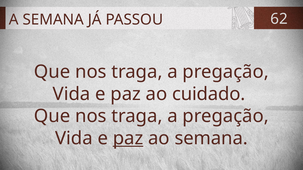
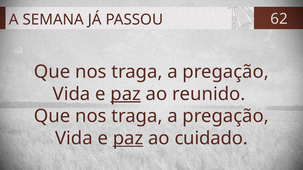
paz underline: none -> present (126, 94)
cuidado: cuidado -> reunido (209, 94)
ao semana: semana -> cuidado (211, 139)
